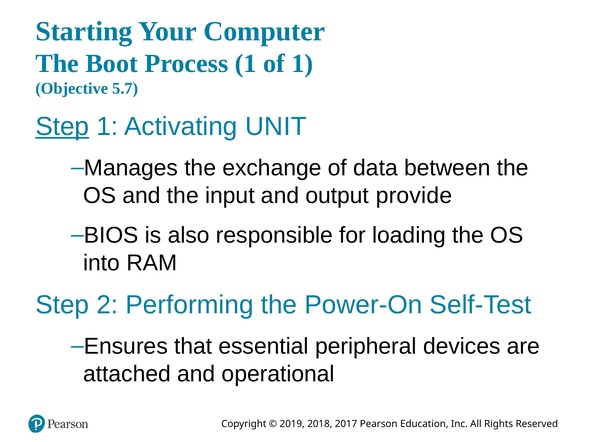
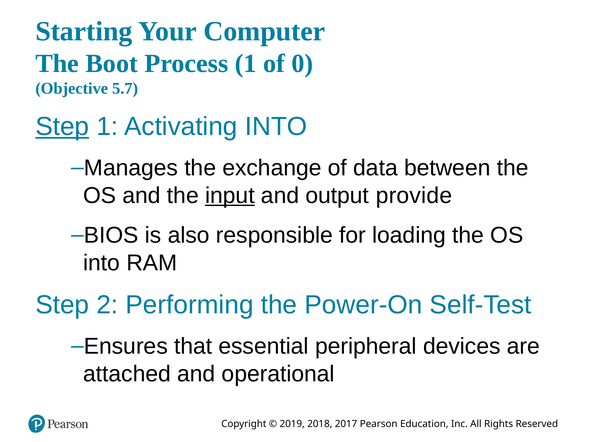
of 1: 1 -> 0 (302, 64)
Activating UNIT: UNIT -> INTO (276, 127)
input underline: none -> present (230, 196)
